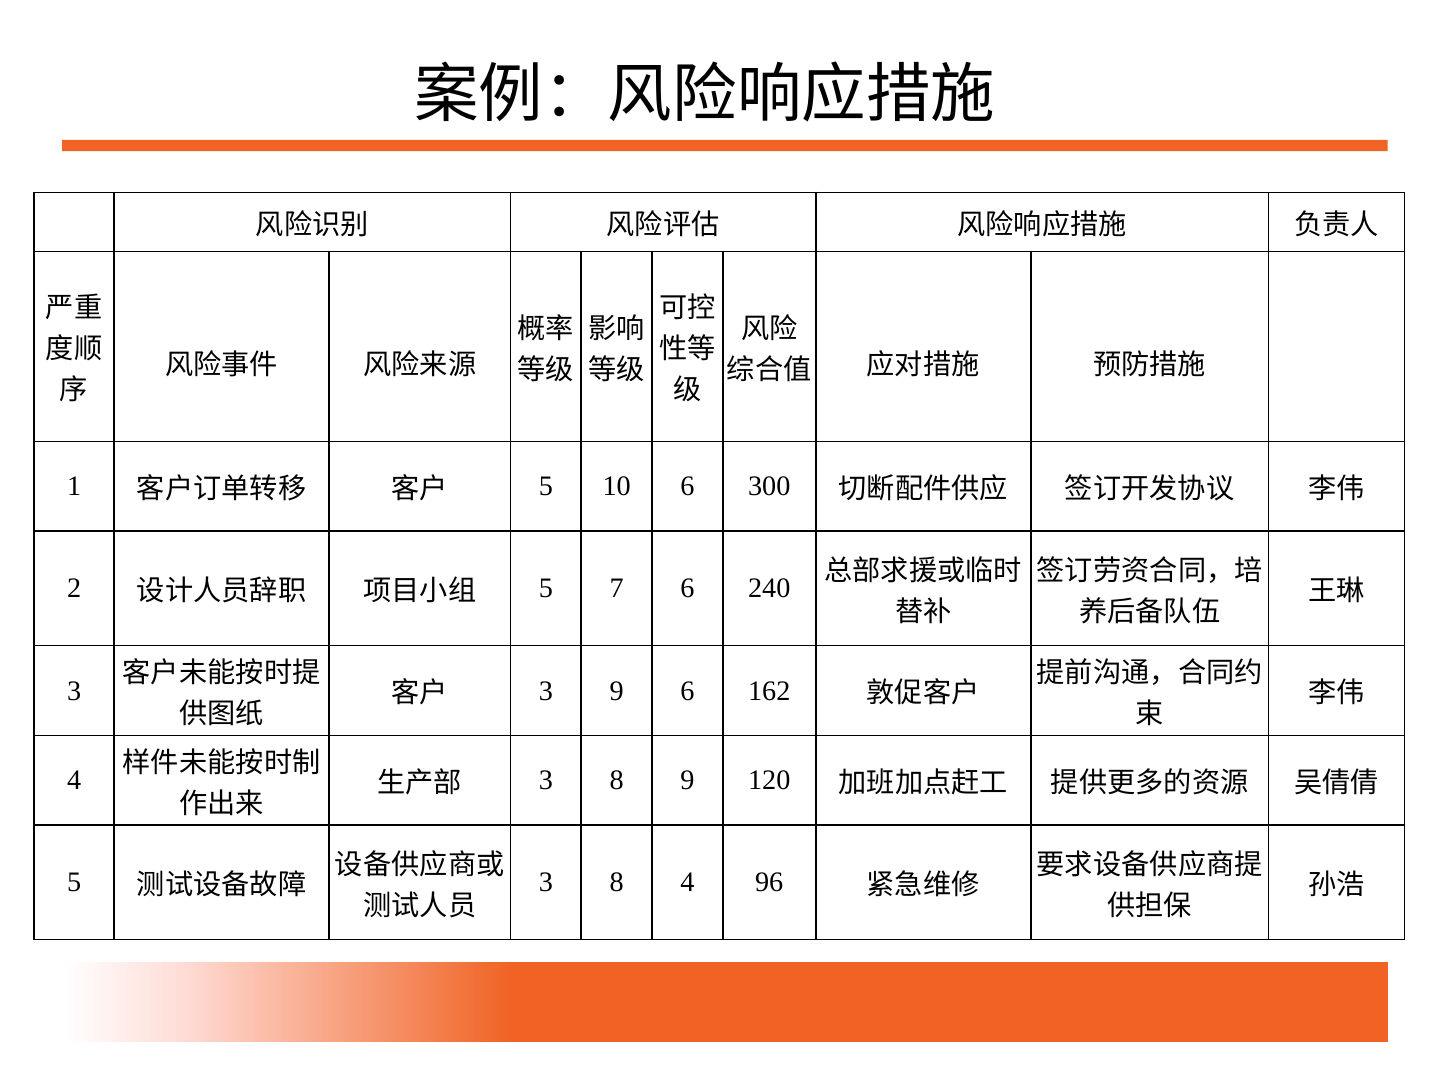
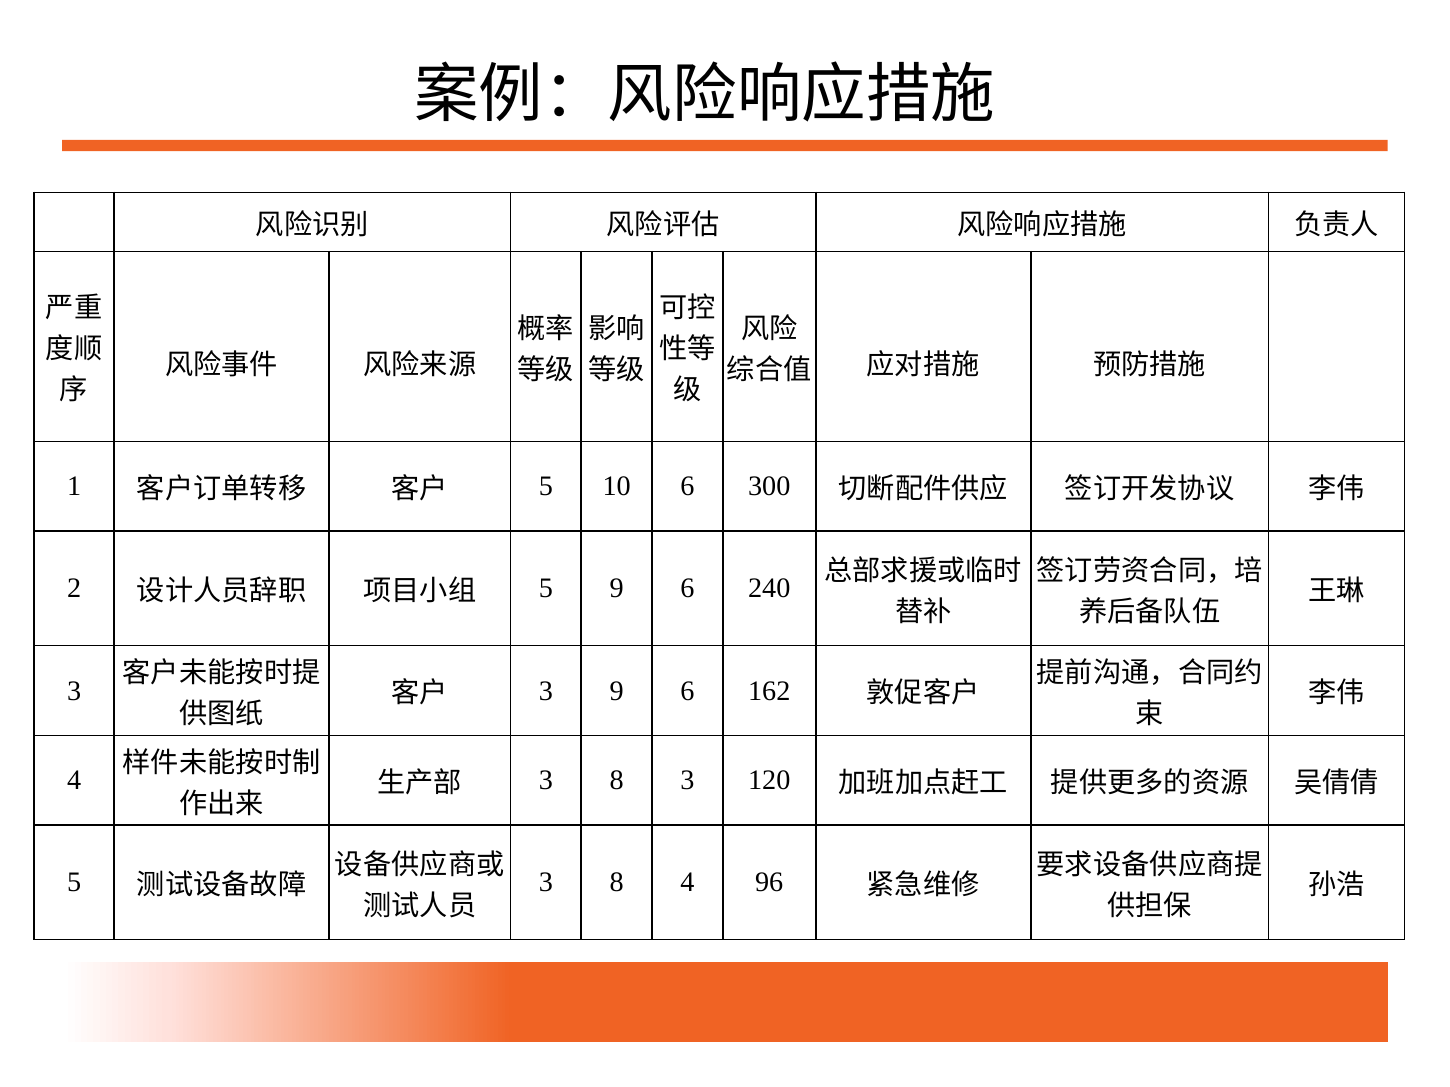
5 7: 7 -> 9 (617, 589)
8 9: 9 -> 3 (688, 781)
